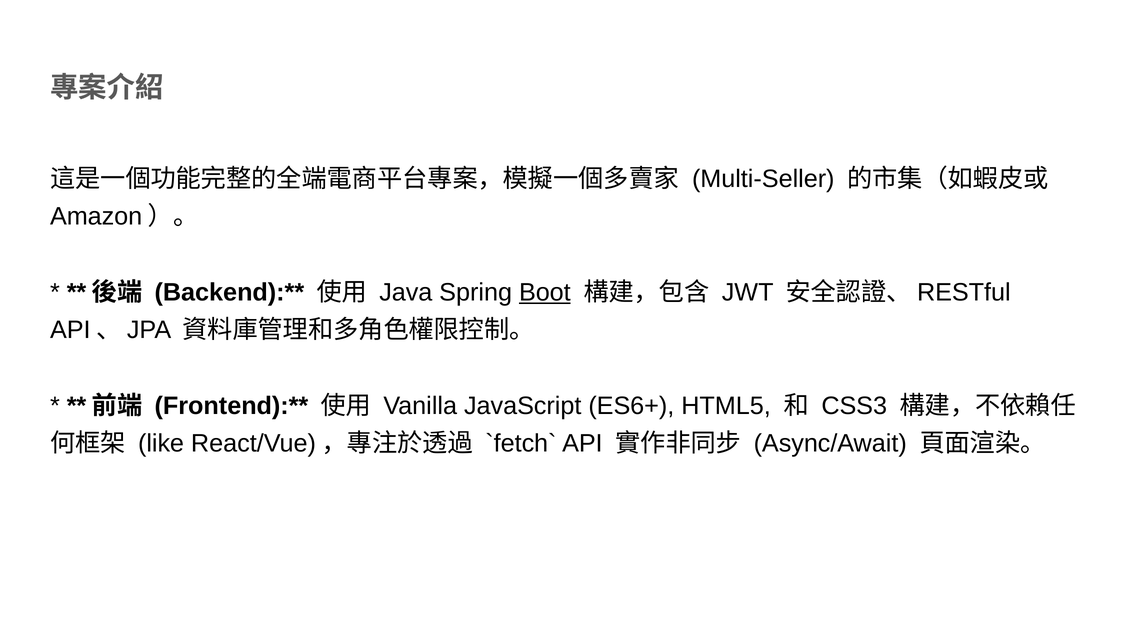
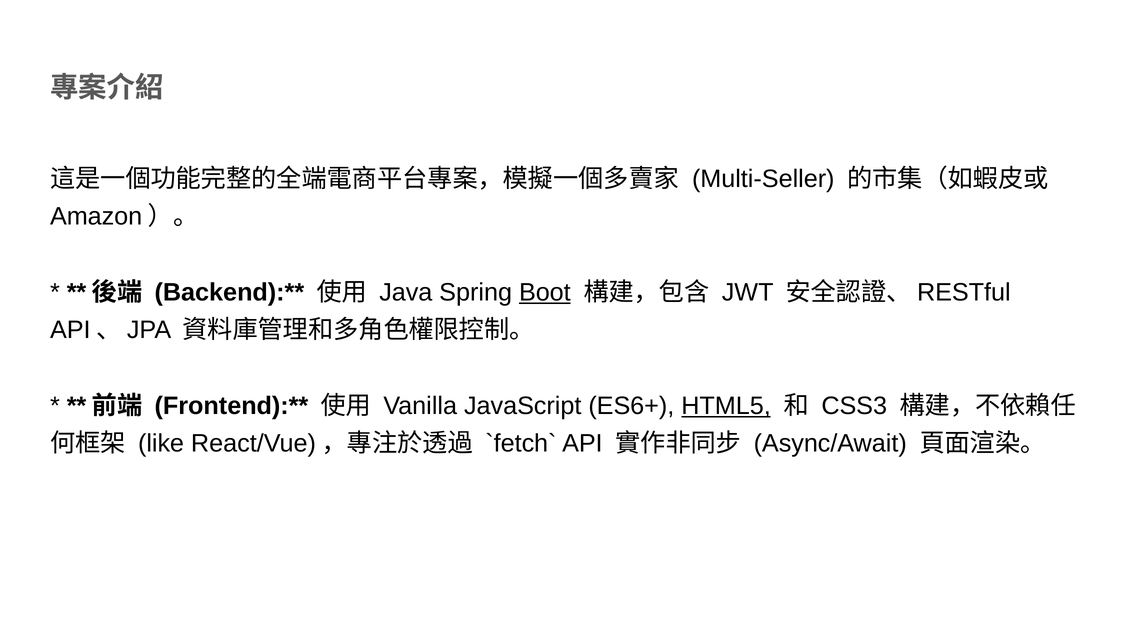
HTML5 underline: none -> present (726, 406)
